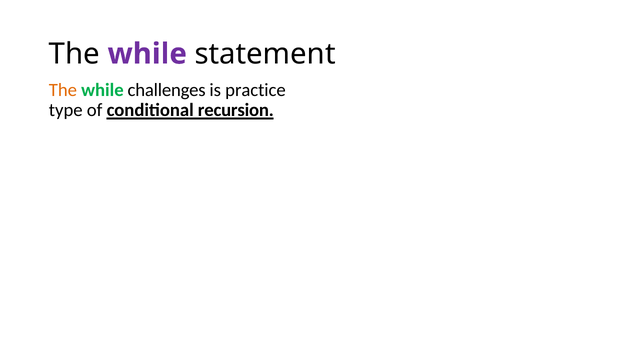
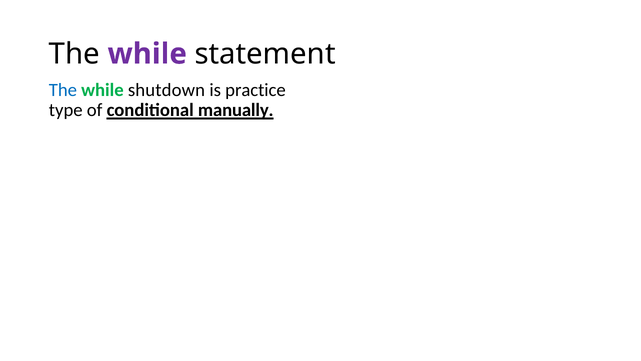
The colour: orange -> blue (63, 90)
challenges: challenges -> shutdown (166, 90)
recursion: recursion -> manually (236, 110)
